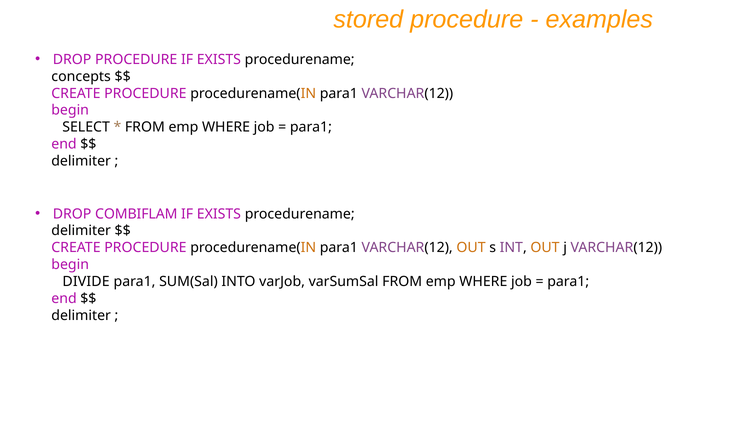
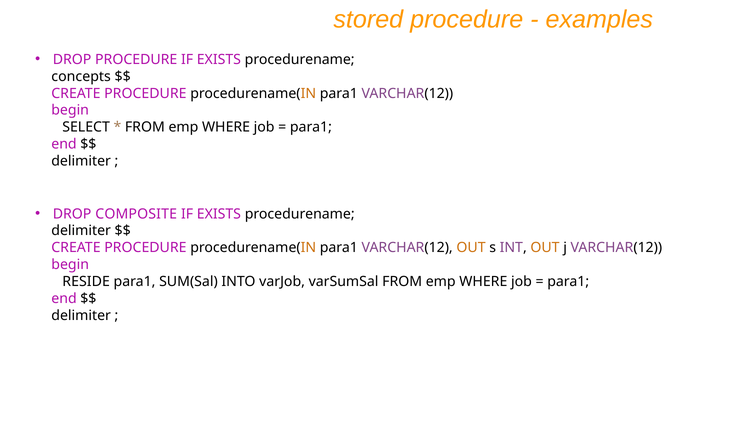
COMBIFLAM: COMBIFLAM -> COMPOSITE (136, 214)
DIVIDE: DIVIDE -> RESIDE (86, 282)
